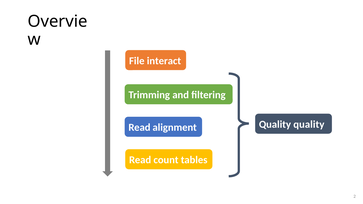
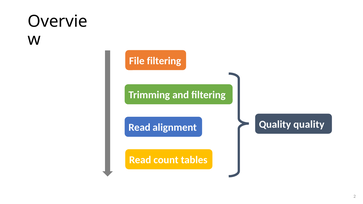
File interact: interact -> filtering (164, 61)
